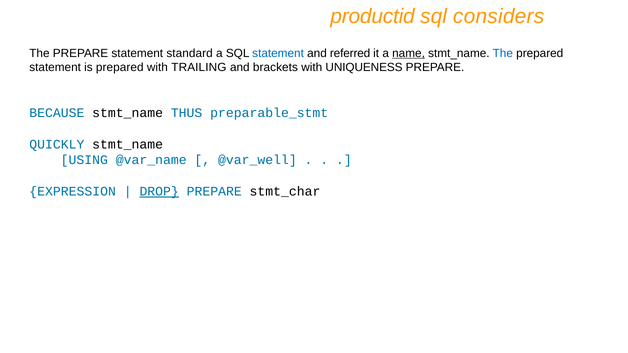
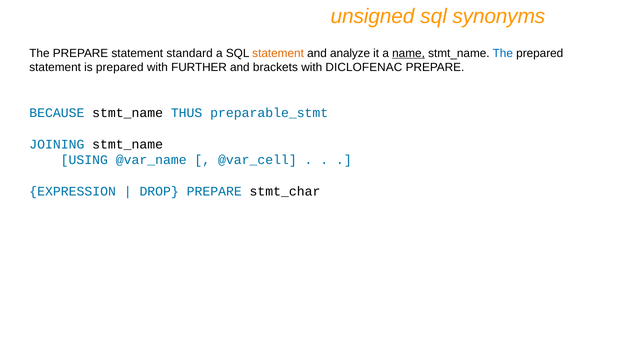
productid: productid -> unsigned (373, 16)
considers: considers -> synonyms (499, 16)
statement colour: blue -> orange (278, 53)
referred: referred -> analyze (350, 53)
TRAILING: TRAILING -> FURTHER (199, 67)
UNIQUENESS: UNIQUENESS -> DICLOFENAC (364, 67)
QUICKLY: QUICKLY -> JOINING (57, 144)
@var_well: @var_well -> @var_cell (257, 160)
DROP underline: present -> none (159, 192)
